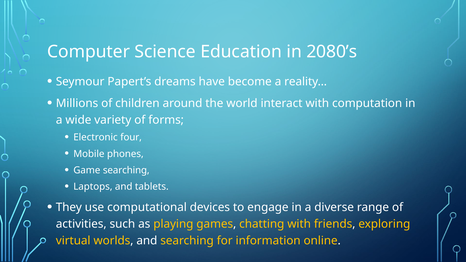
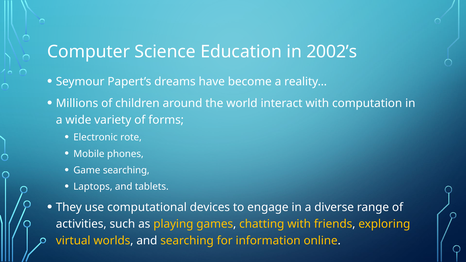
2080’s: 2080’s -> 2002’s (332, 52)
four: four -> rote (131, 137)
